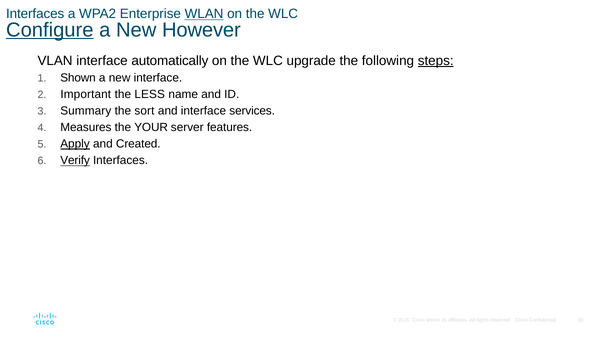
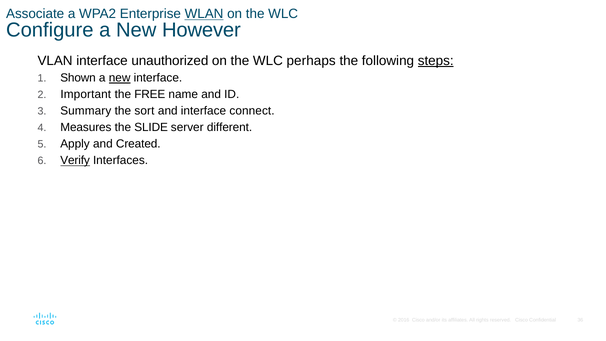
Interfaces: Interfaces -> Associate (35, 14)
Configure underline: present -> none (50, 30)
automatically: automatically -> unauthorized (170, 61)
upgrade: upgrade -> perhaps (311, 61)
new underline: none -> present (120, 78)
LESS: LESS -> FREE (150, 94)
services: services -> connect (252, 111)
YOUR: YOUR -> SLIDE (151, 127)
features: features -> different (230, 127)
Apply underline: present -> none (75, 144)
